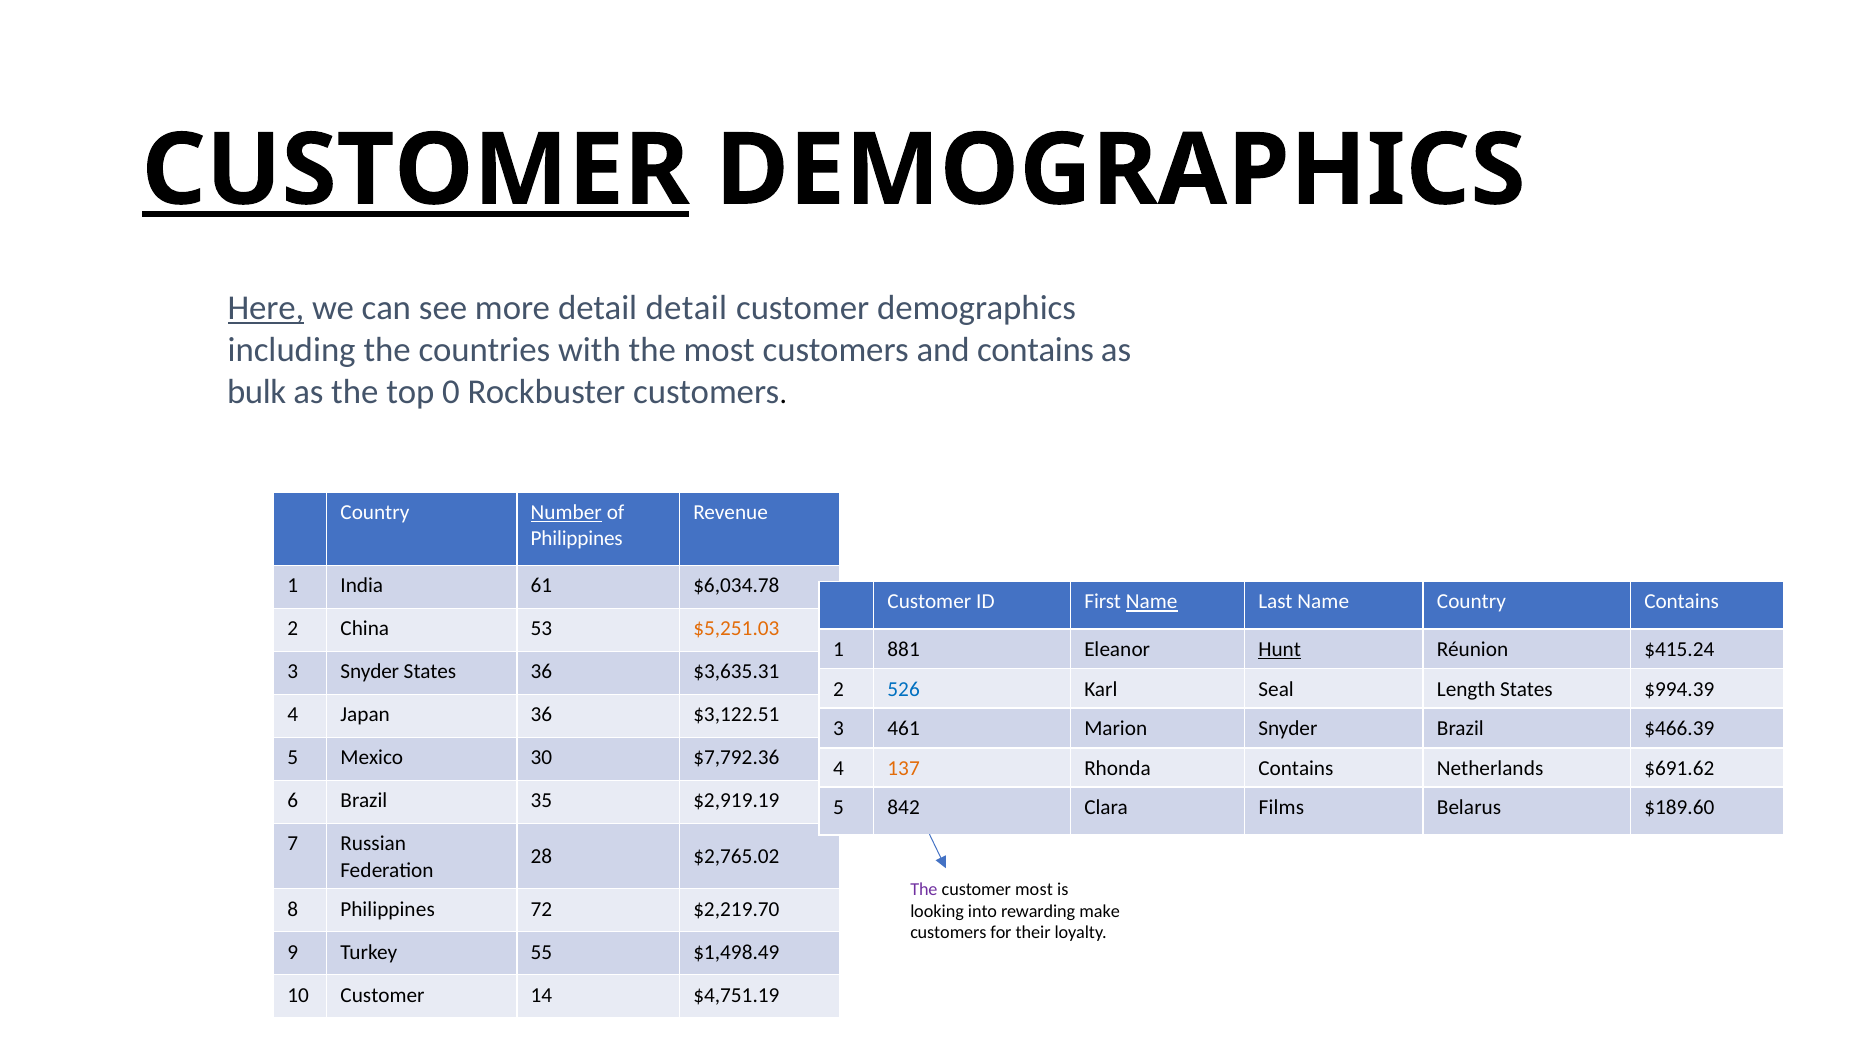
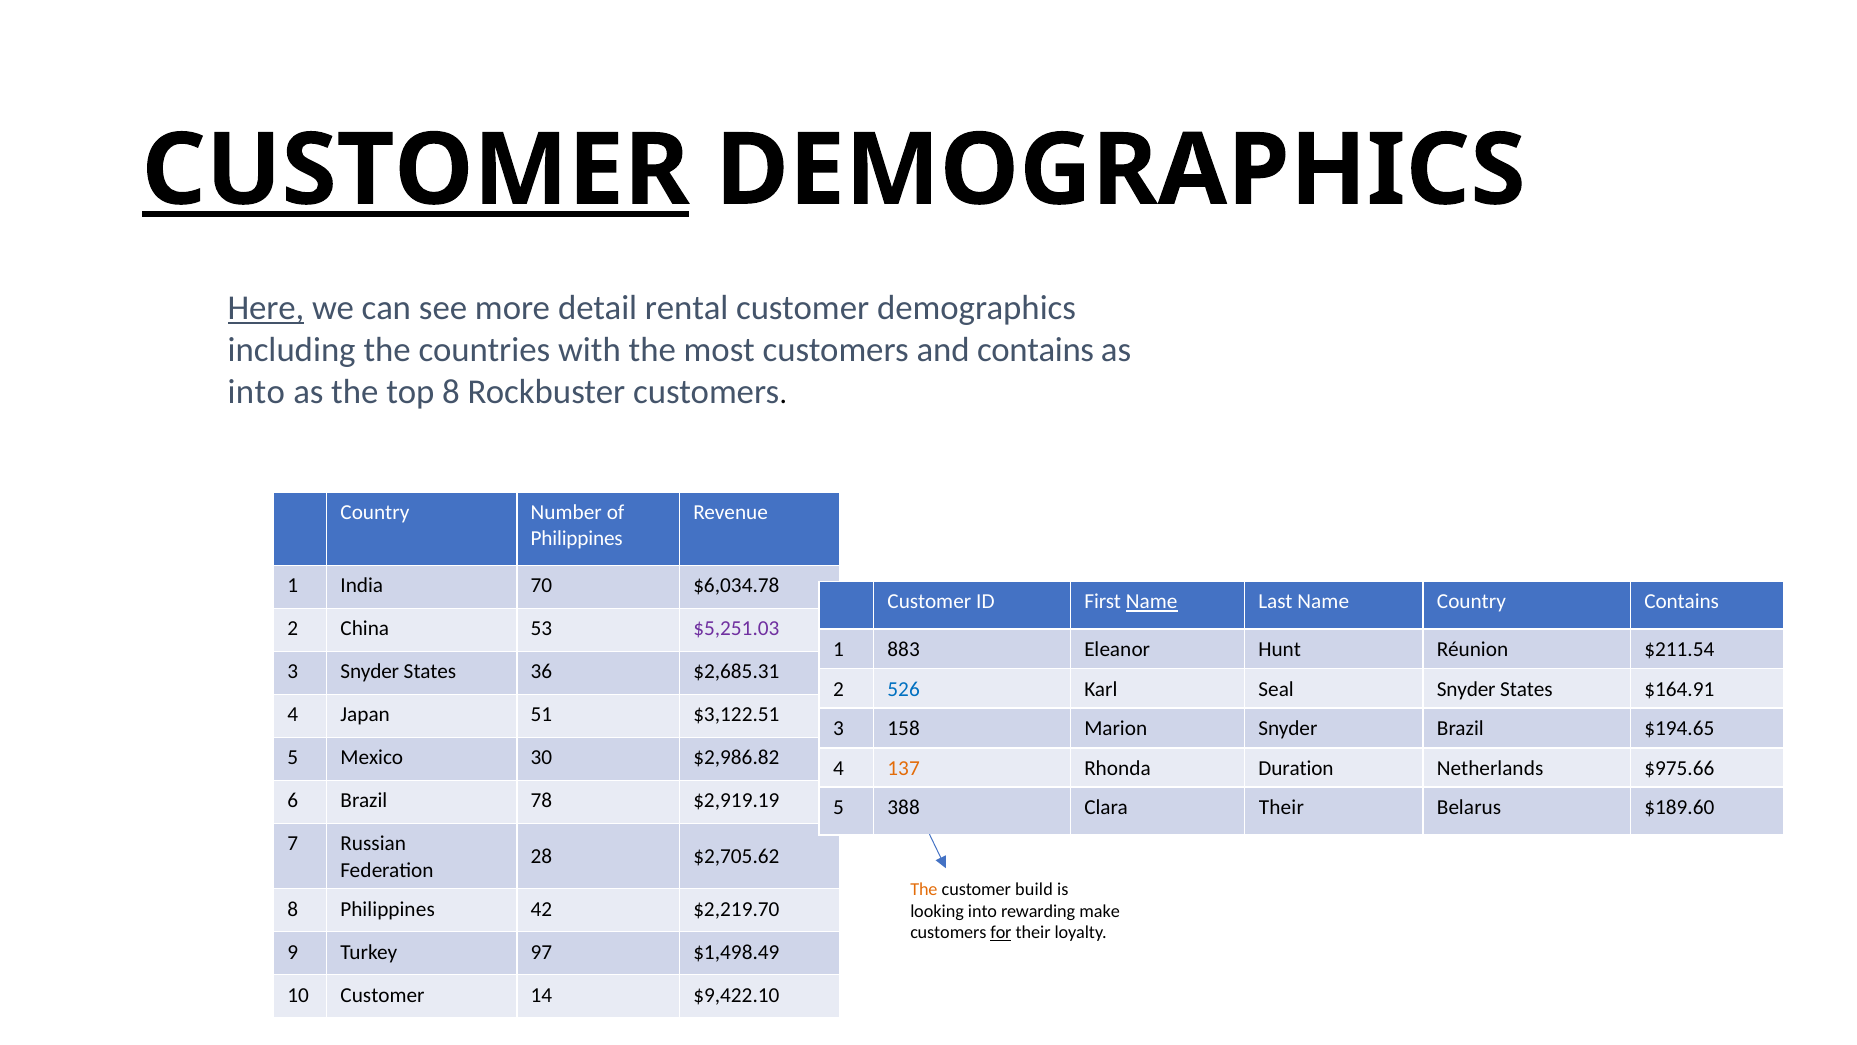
detail detail: detail -> rental (687, 308)
bulk: bulk -> into (256, 392)
top 0: 0 -> 8 (451, 392)
Number underline: present -> none (566, 512)
61: 61 -> 70 (541, 586)
$5,251.03 colour: orange -> purple (736, 629)
881: 881 -> 883 (904, 649)
Hunt underline: present -> none (1280, 649)
$415.24: $415.24 -> $211.54 (1679, 649)
$3,635.31: $3,635.31 -> $2,685.31 (736, 672)
Seal Length: Length -> Snyder (1466, 689)
$994.39: $994.39 -> $164.91 (1679, 689)
Japan 36: 36 -> 51 (541, 715)
461: 461 -> 158 (904, 728)
$466.39: $466.39 -> $194.65 (1679, 728)
$7,792.36: $7,792.36 -> $2,986.82 (736, 758)
Rhonda Contains: Contains -> Duration (1296, 768)
$691.62: $691.62 -> $975.66 (1679, 768)
35: 35 -> 78 (541, 801)
842: 842 -> 388 (904, 807)
Clara Films: Films -> Their (1281, 807)
$2,765.02: $2,765.02 -> $2,705.62 (736, 856)
The colour: purple -> orange (924, 889)
customer most: most -> build (1034, 889)
72: 72 -> 42 (541, 909)
for underline: none -> present (1001, 932)
55: 55 -> 97 (541, 952)
$4,751.19: $4,751.19 -> $9,422.10 (736, 995)
